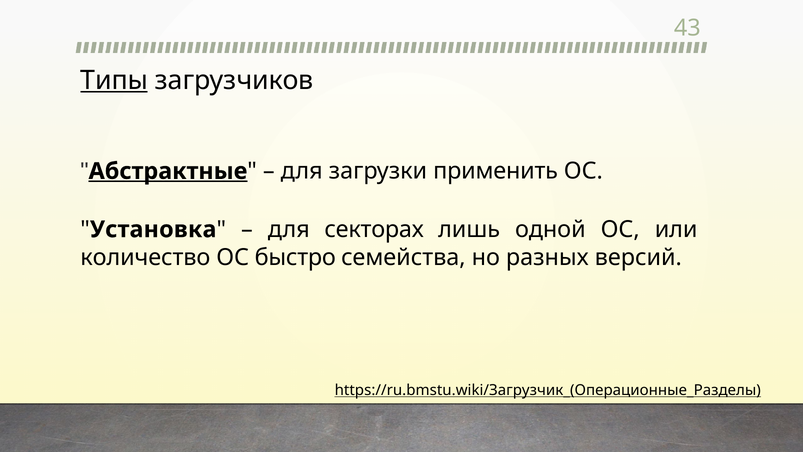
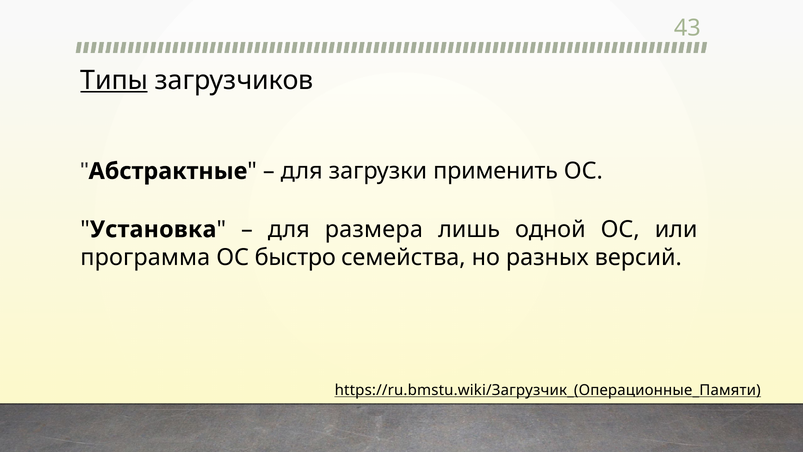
Абстрактные underline: present -> none (168, 171)
секторах: секторах -> размера (374, 229)
количество: количество -> программа (145, 257)
https://ru.bmstu.wiki/Загрузчик_(Операционные_Разделы: https://ru.bmstu.wiki/Загрузчик_(Операционные_Разделы -> https://ru.bmstu.wiki/Загрузчик_(Операционные_Памяти (548, 390)
